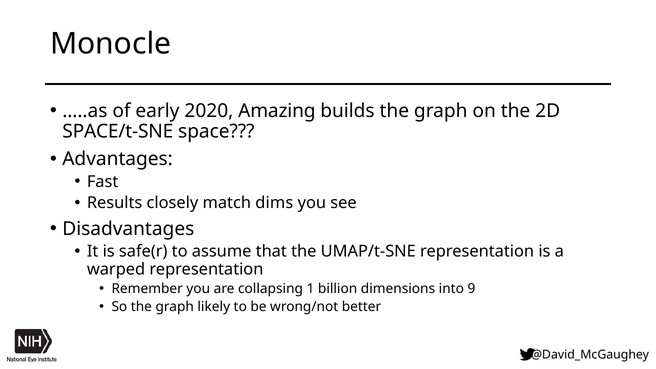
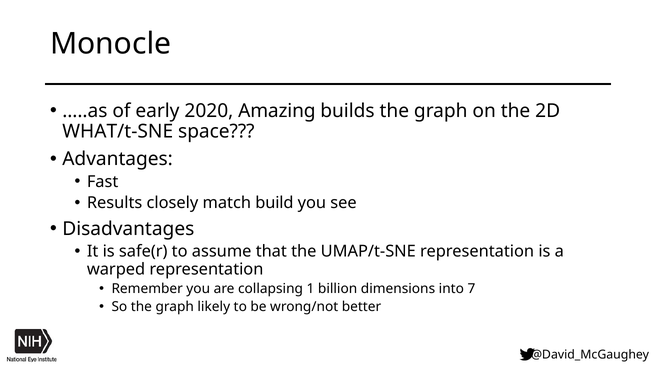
SPACE/t-SNE: SPACE/t-SNE -> WHAT/t-SNE (118, 132)
dims: dims -> build (274, 203)
9: 9 -> 7 (471, 289)
